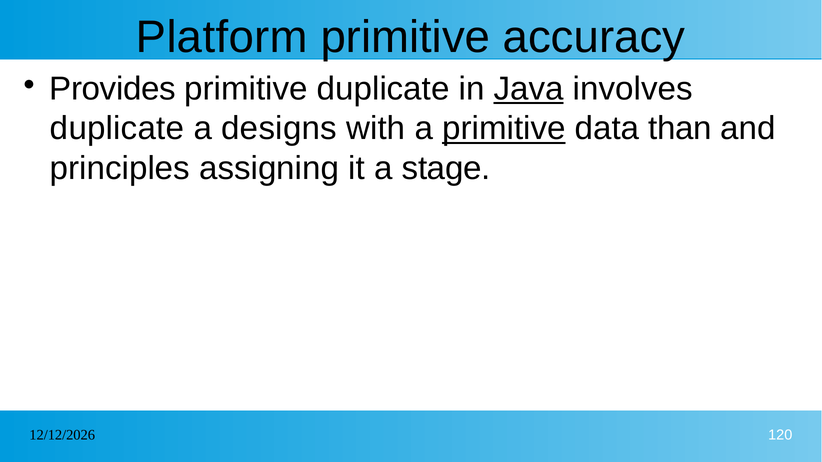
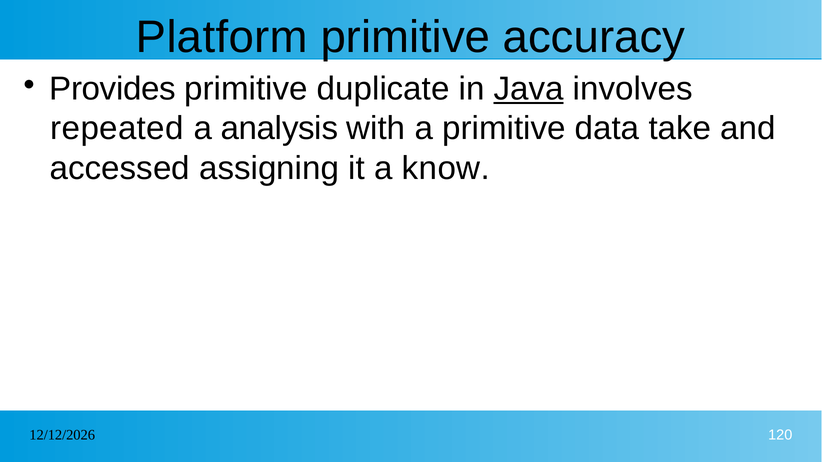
duplicate: duplicate -> repeated (117, 129)
designs: designs -> analysis (279, 129)
primitive underline: present -> none (504, 129)
than: than -> take (680, 129)
principles: principles -> accessed (120, 168)
stage: stage -> know (446, 168)
